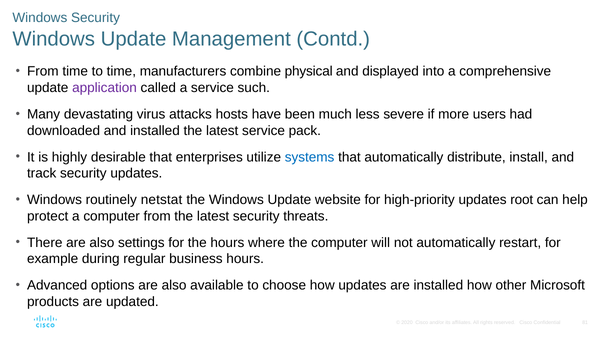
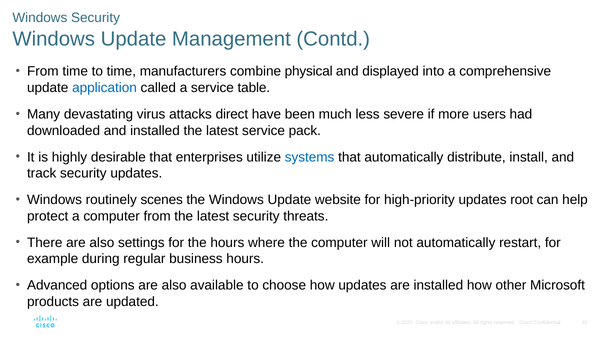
application colour: purple -> blue (105, 88)
such: such -> table (254, 88)
hosts: hosts -> direct (232, 114)
netstat: netstat -> scenes (162, 200)
